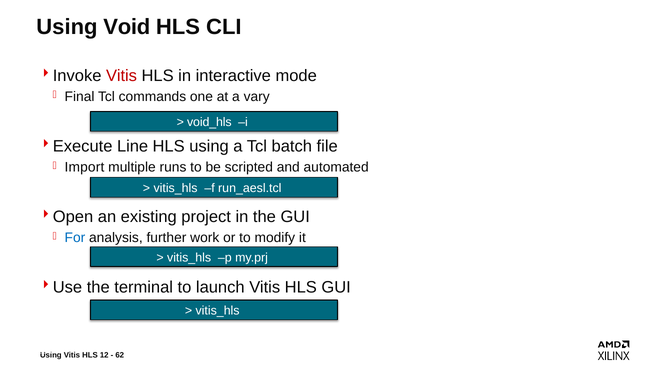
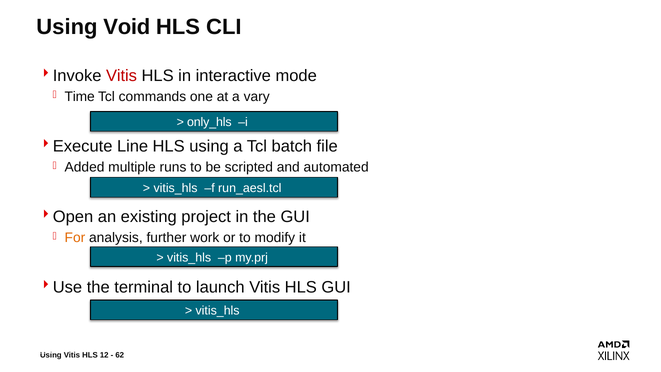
Final: Final -> Time (80, 96)
void_hls: void_hls -> only_hls (209, 122)
Import: Import -> Added (85, 167)
For colour: blue -> orange (75, 237)
